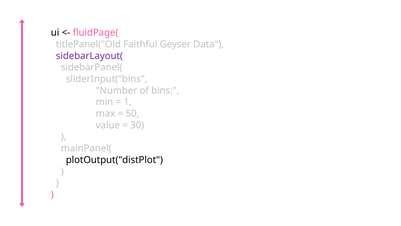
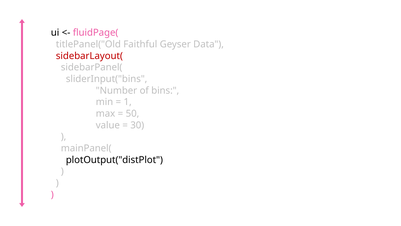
sidebarLayout( colour: purple -> red (89, 56)
